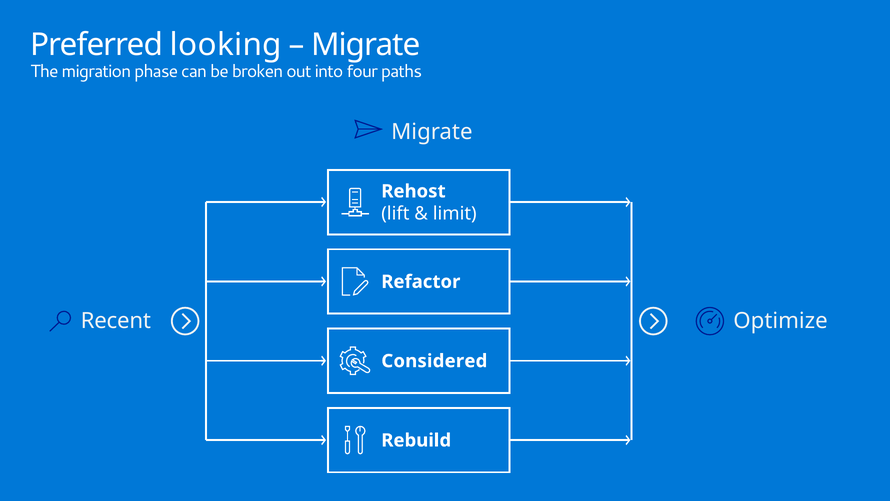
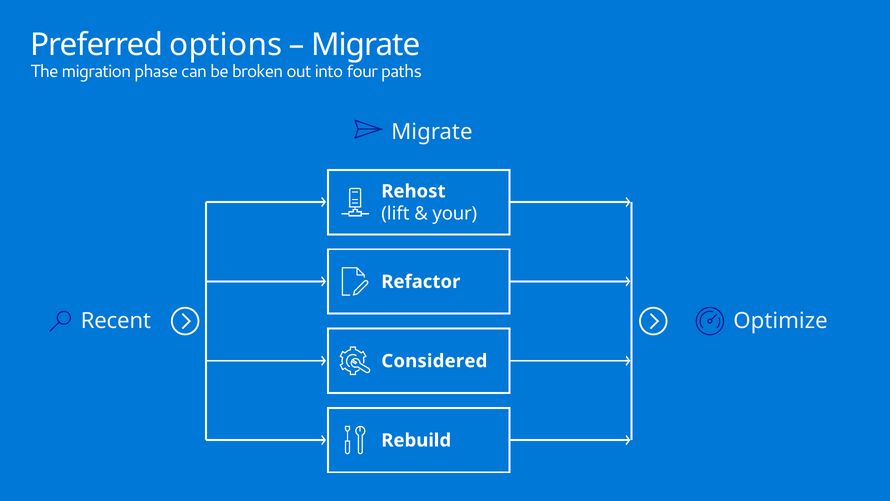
looking: looking -> options (226, 45)
limit: limit -> your (455, 213)
